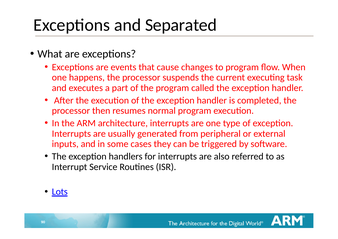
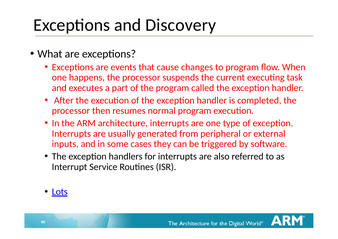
Separated: Separated -> Discovery (181, 25)
